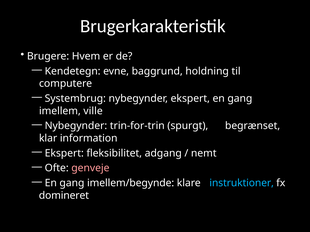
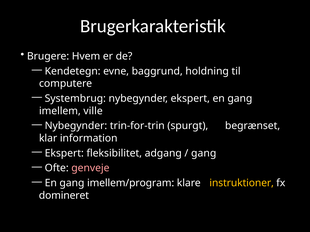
nemt: nemt -> gang (204, 153)
imellem/begynde: imellem/begynde -> imellem/program (131, 183)
instruktioner colour: light blue -> yellow (242, 183)
